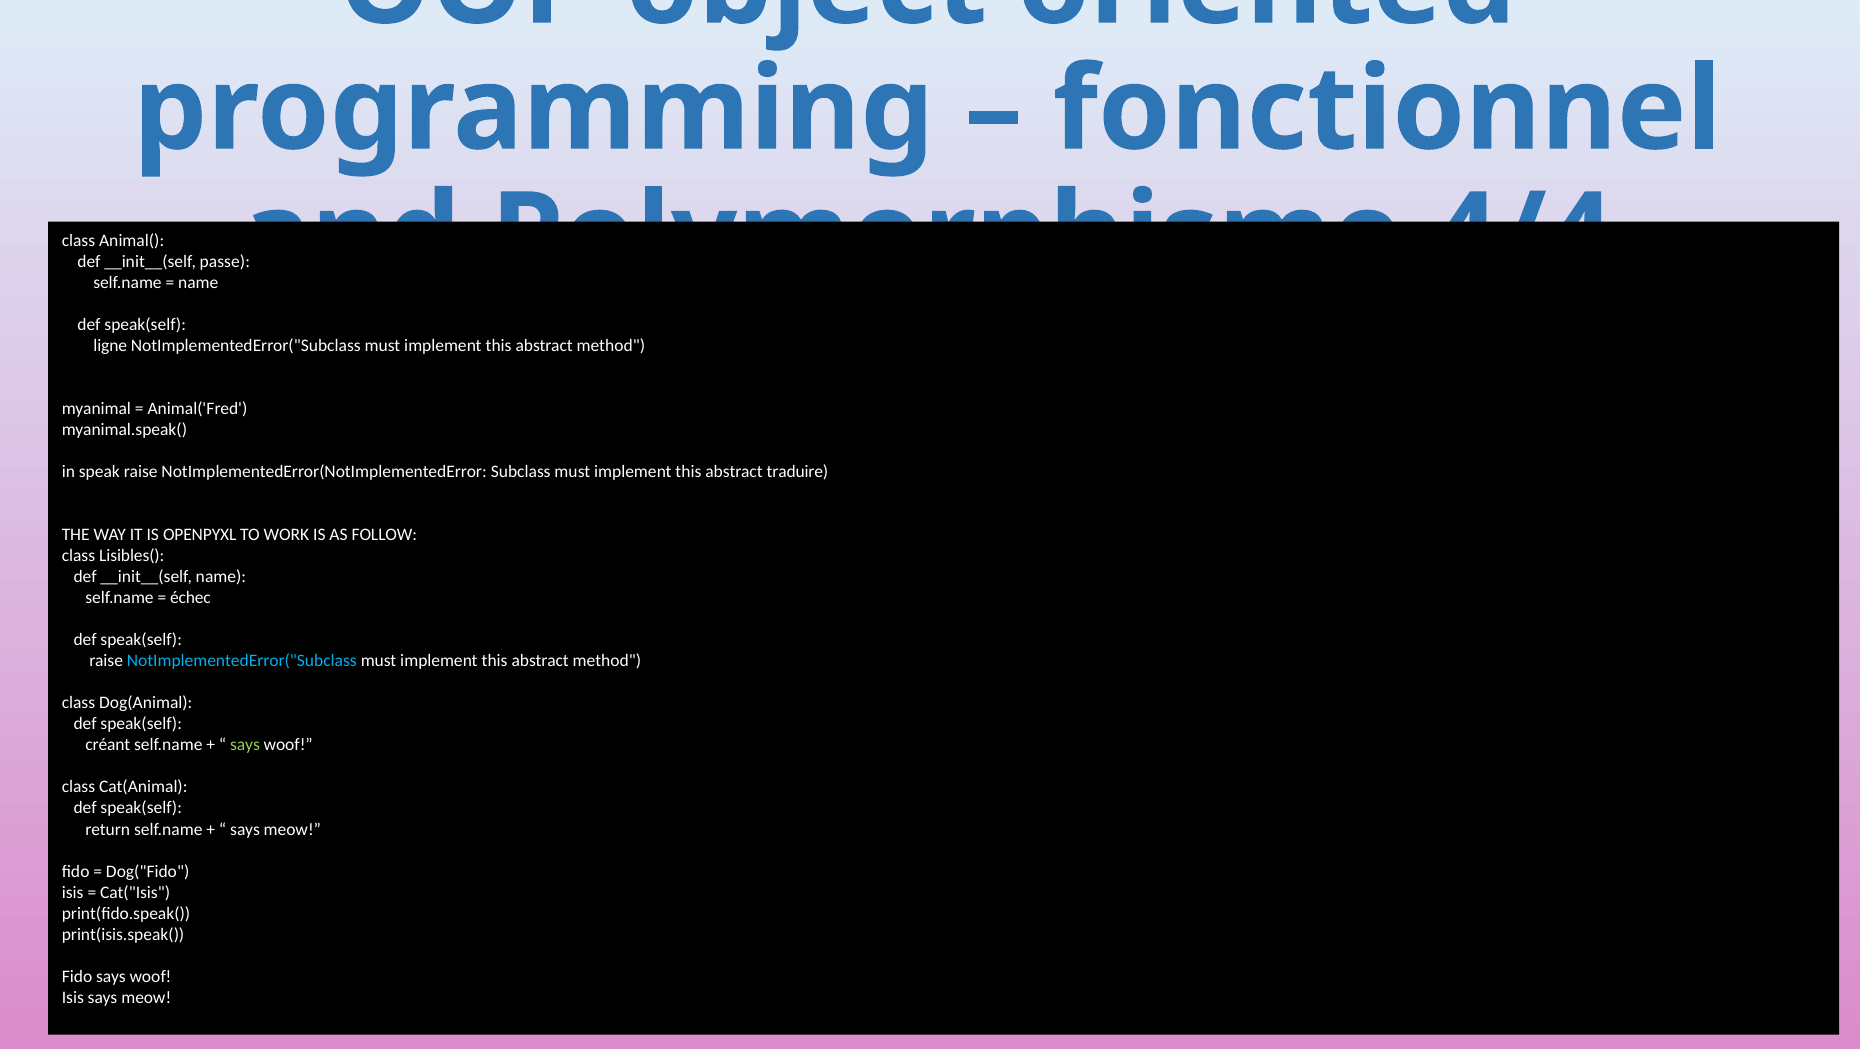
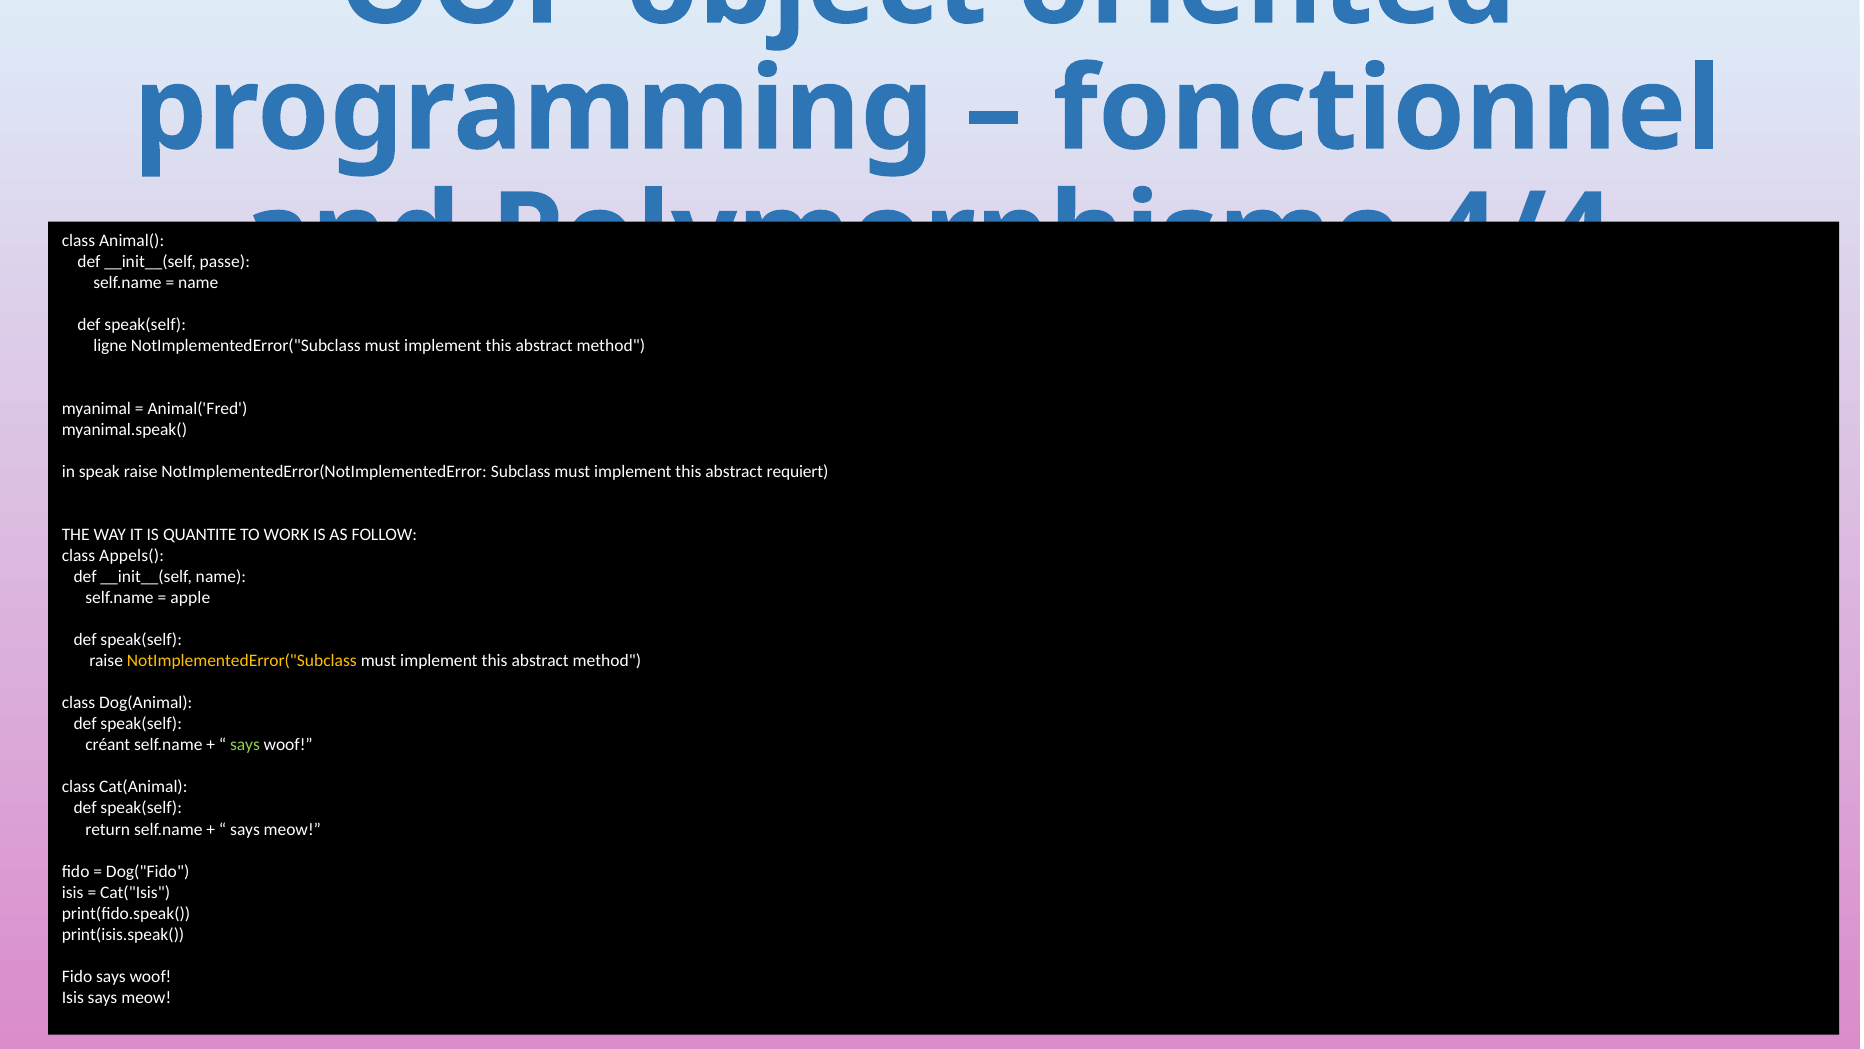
traduire: traduire -> requiert (797, 471)
OPENPYXL: OPENPYXL -> QUANTITE (200, 534)
Lisibles(: Lisibles( -> Appels( (132, 556)
échec: échec -> apple (190, 598)
NotImplementedError("Subclass colour: light blue -> yellow (242, 661)
